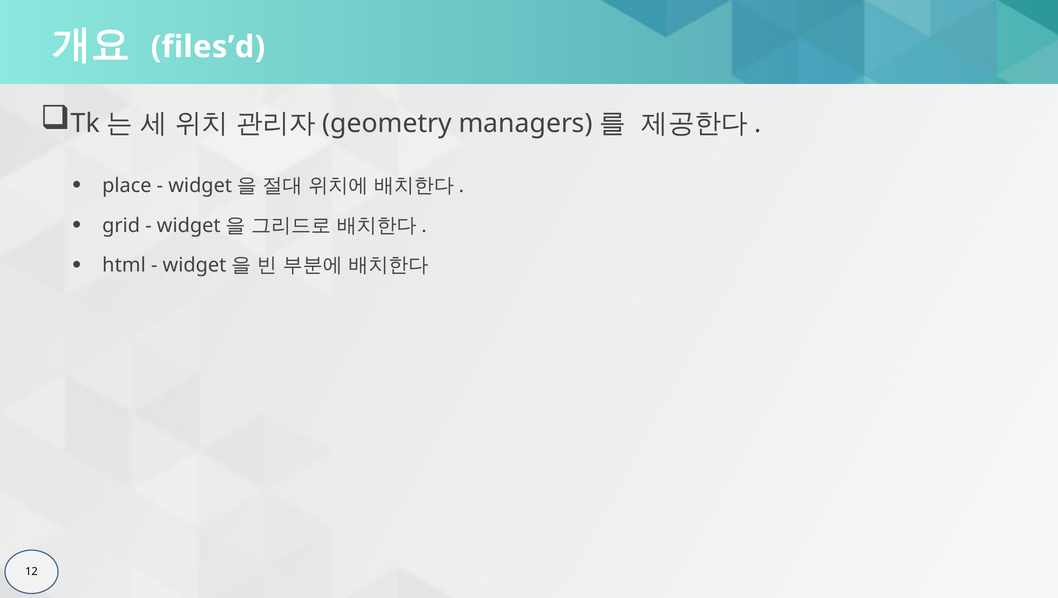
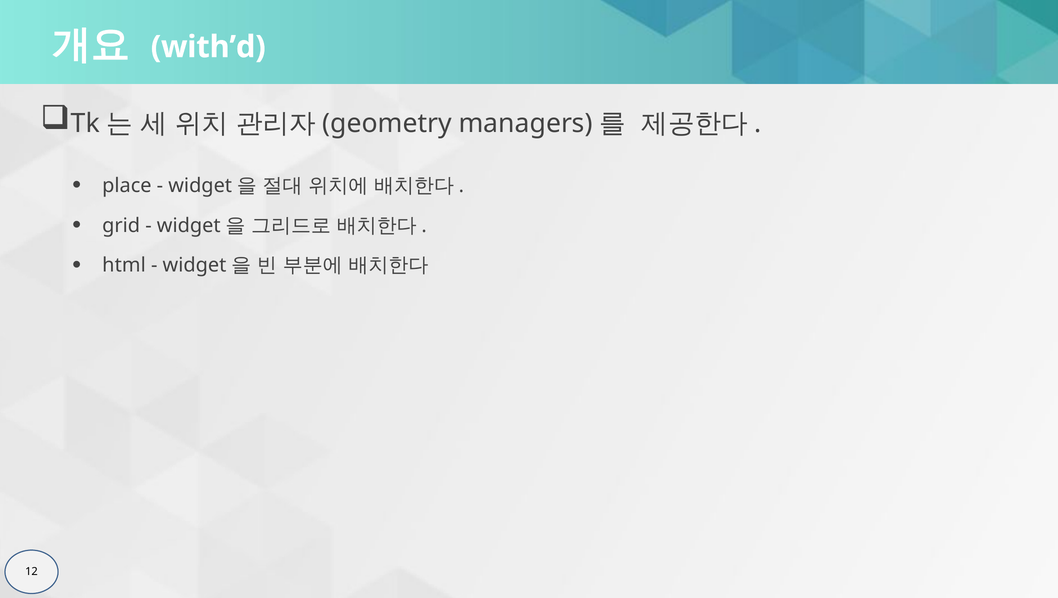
files’d: files’d -> with’d (208, 47)
